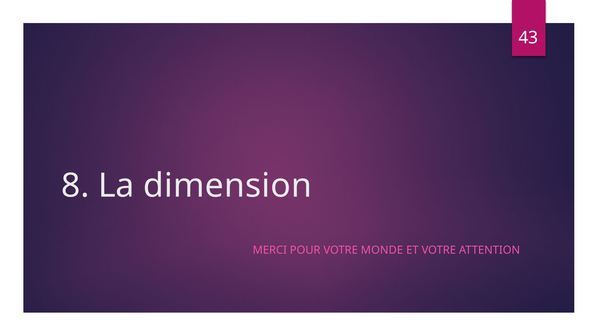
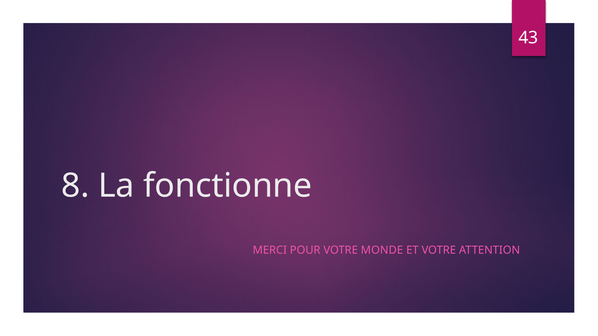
dimension: dimension -> fonctionne (228, 186)
